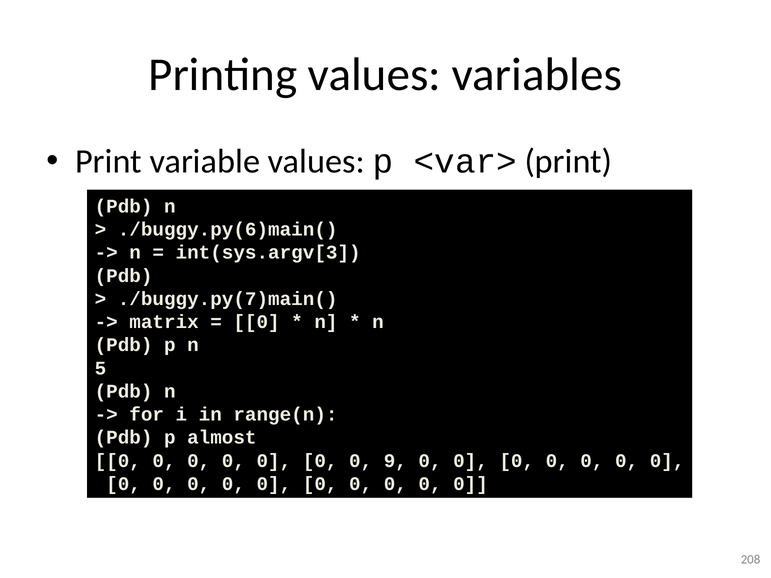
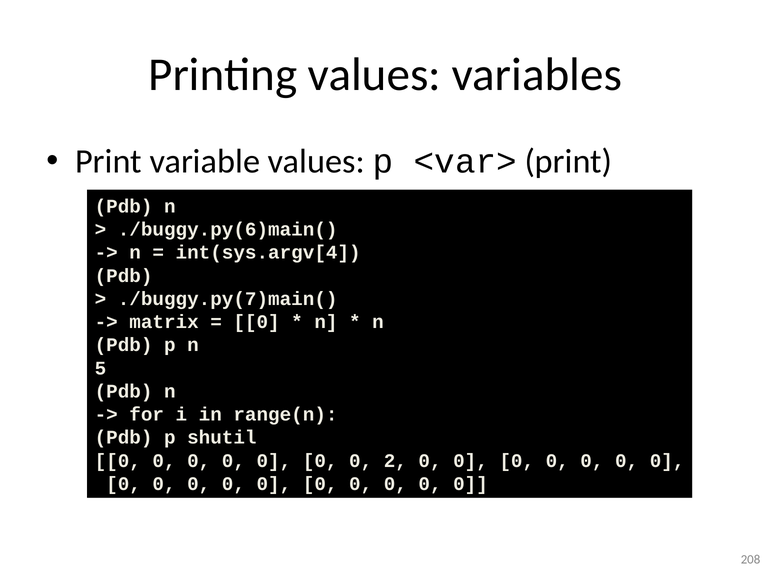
int(sys.argv[3: int(sys.argv[3 -> int(sys.argv[4 (268, 253)
almost: almost -> shutil (222, 438)
9: 9 -> 2 (395, 461)
